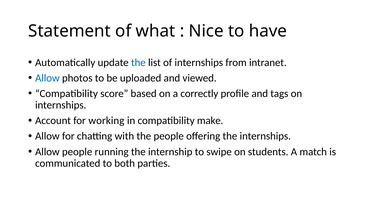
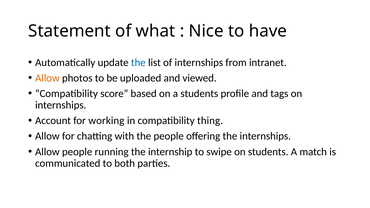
Allow colour: blue -> orange (47, 78)
a correctly: correctly -> students (199, 94)
make: make -> thing (210, 121)
